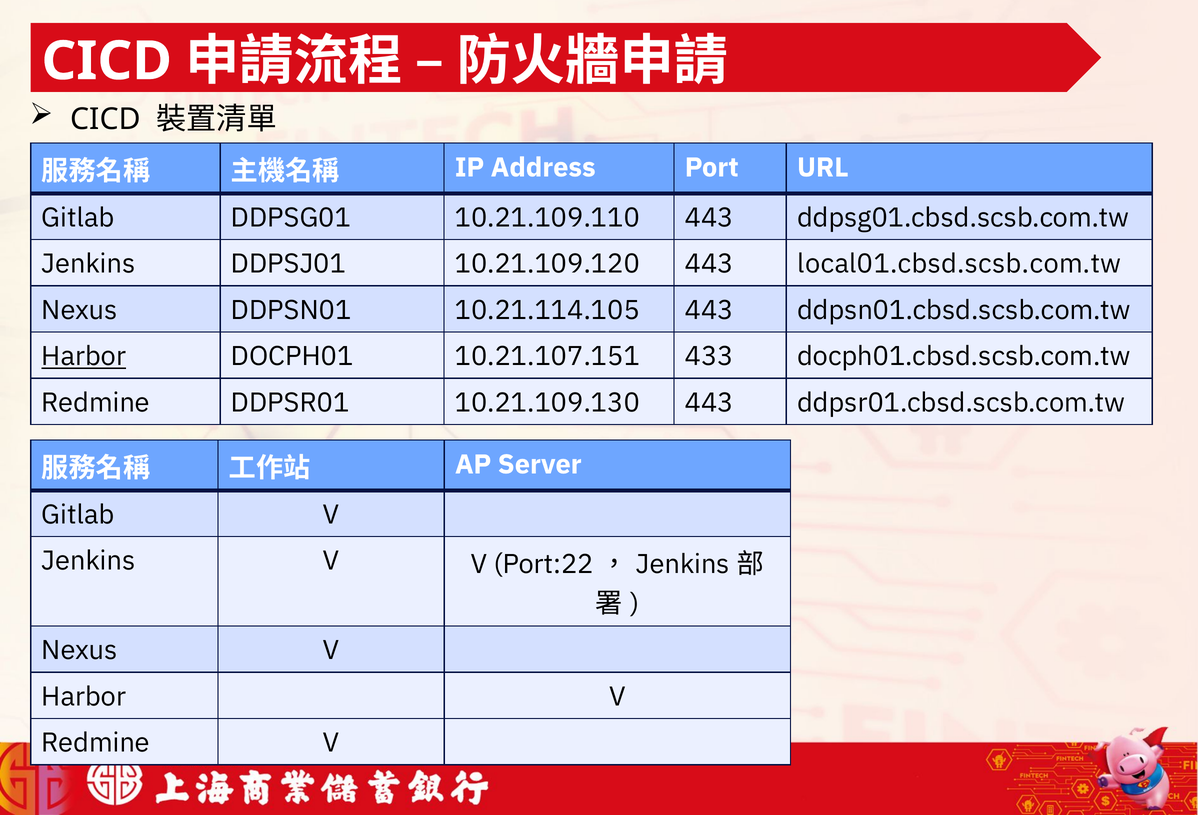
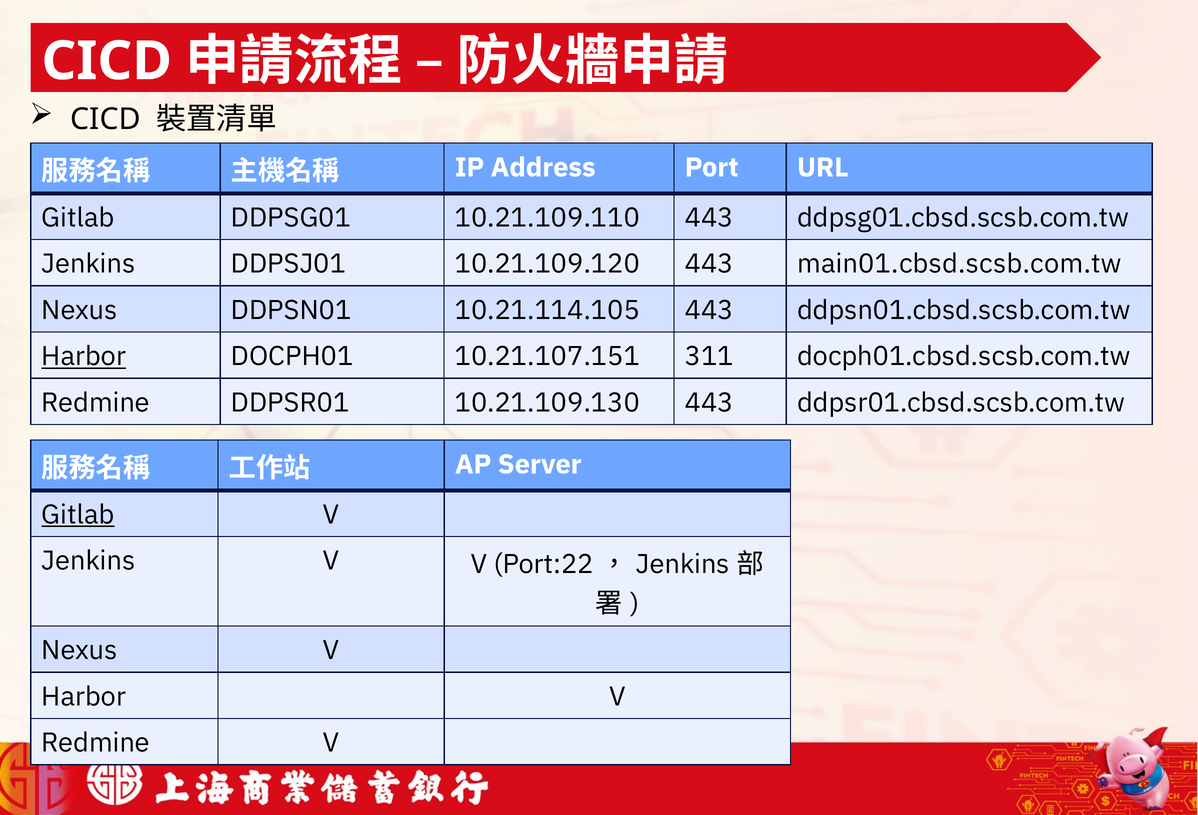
local01.cbsd.scsb.com.tw: local01.cbsd.scsb.com.tw -> main01.cbsd.scsb.com.tw (959, 264)
433: 433 -> 311 (709, 356)
Gitlab underline: none -> present (78, 515)
